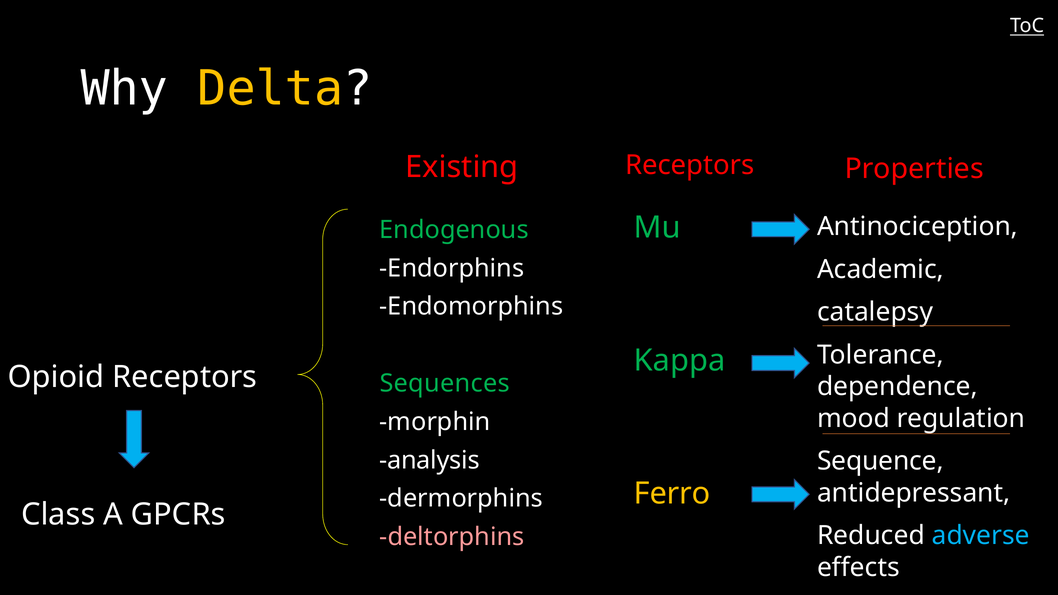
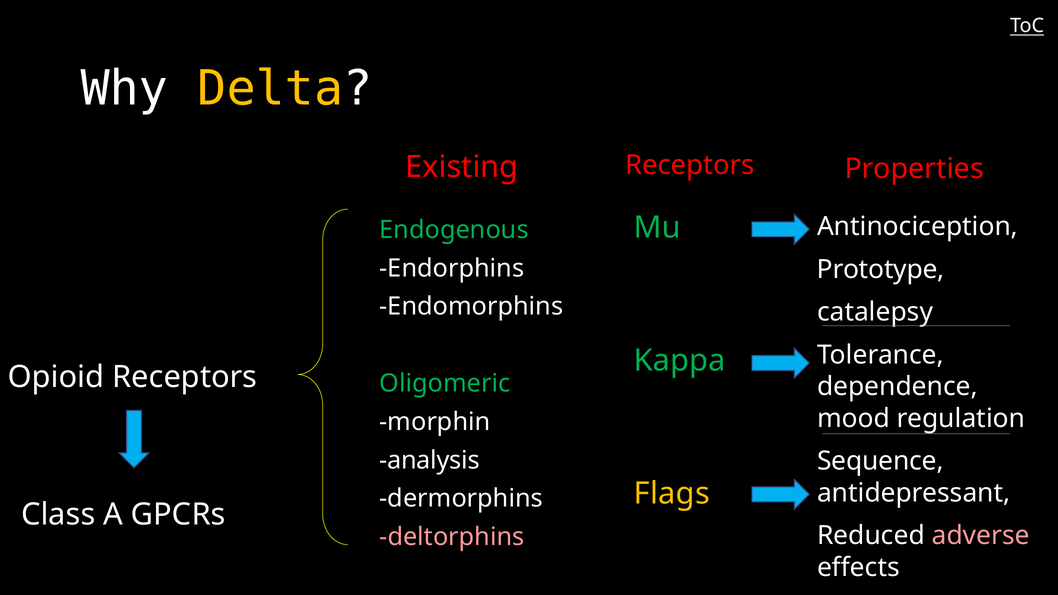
Academic: Academic -> Prototype (881, 269)
Sequences: Sequences -> Oligomeric (445, 383)
Ferro: Ferro -> Flags (672, 493)
adverse colour: light blue -> pink (981, 536)
